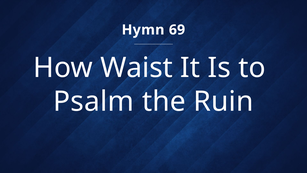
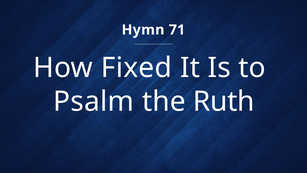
69: 69 -> 71 (177, 30)
Waist: Waist -> Fixed (136, 68)
Ruin: Ruin -> Ruth (224, 101)
